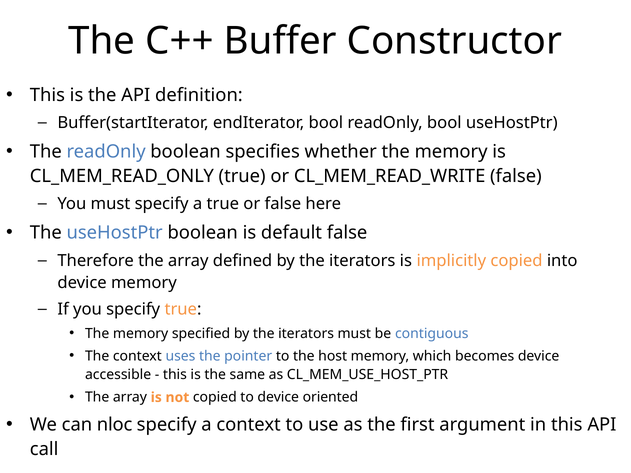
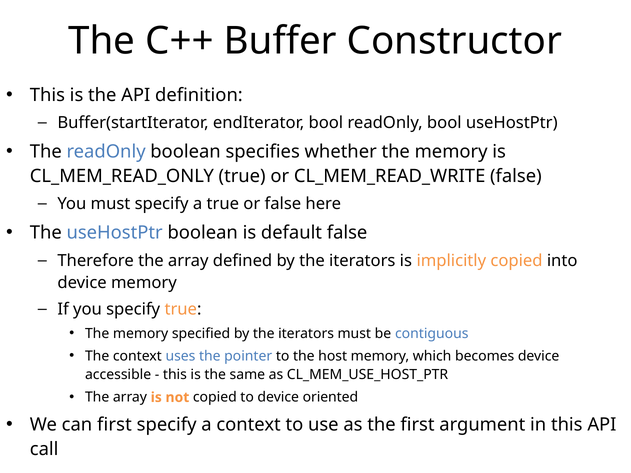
can nloc: nloc -> first (114, 425)
